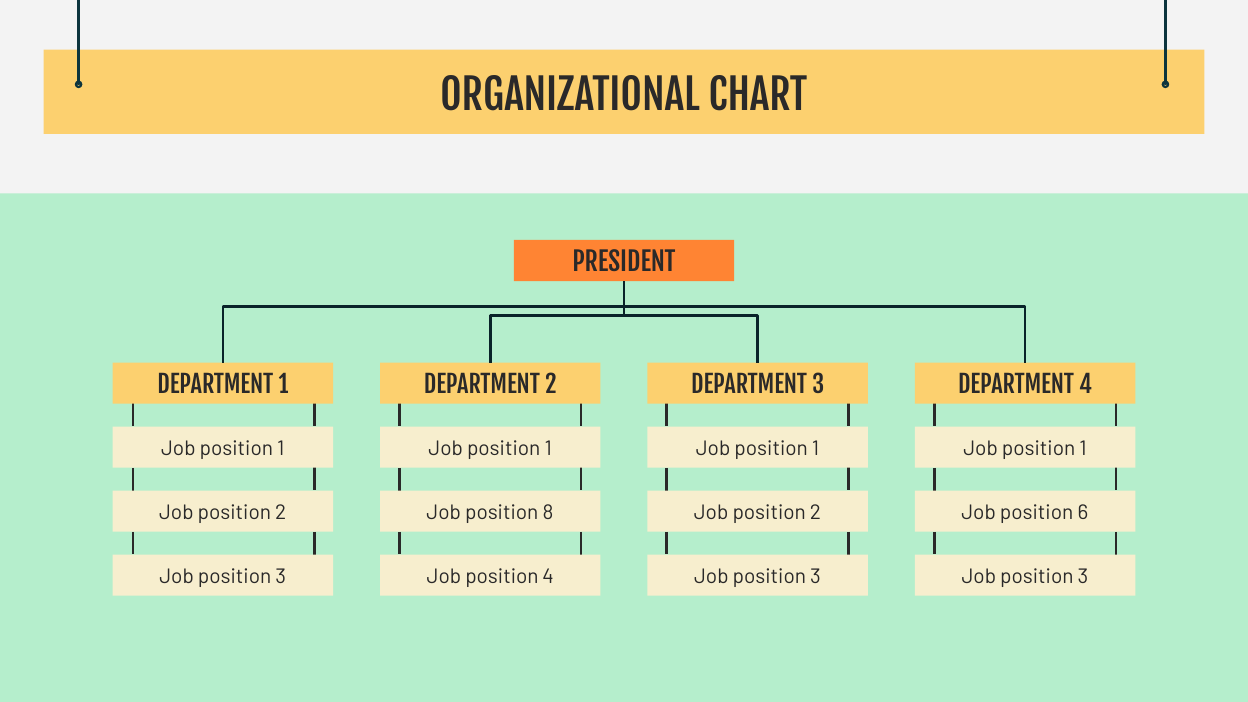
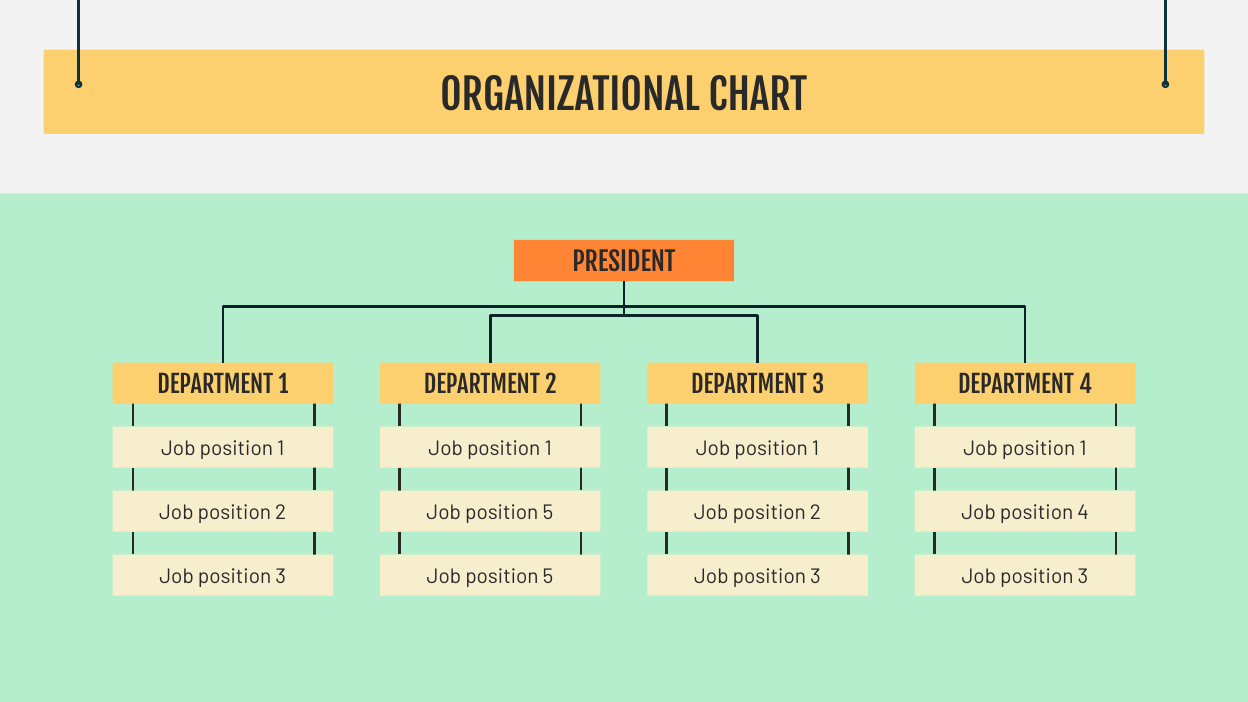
8: 8 -> 5 (548, 513)
position 6: 6 -> 4 (1083, 513)
3 Job position 4: 4 -> 5 (548, 577)
